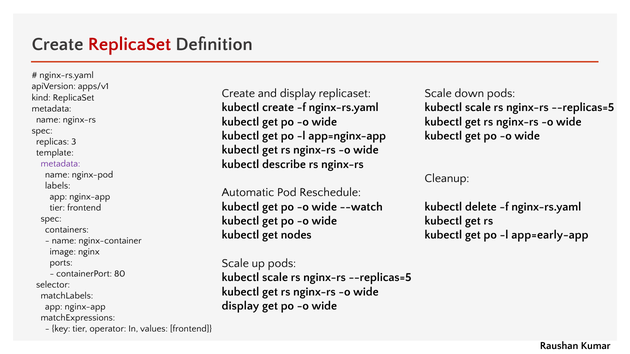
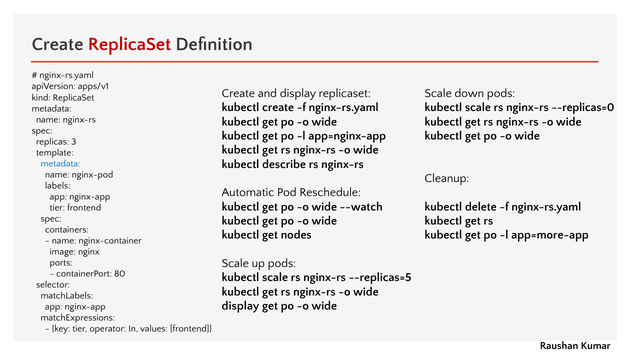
--replicas=5: --replicas=5 -> --replicas=0 (583, 108)
metadata colour: purple -> blue (60, 164)
app=early-app: app=early-app -> app=more-app (550, 235)
